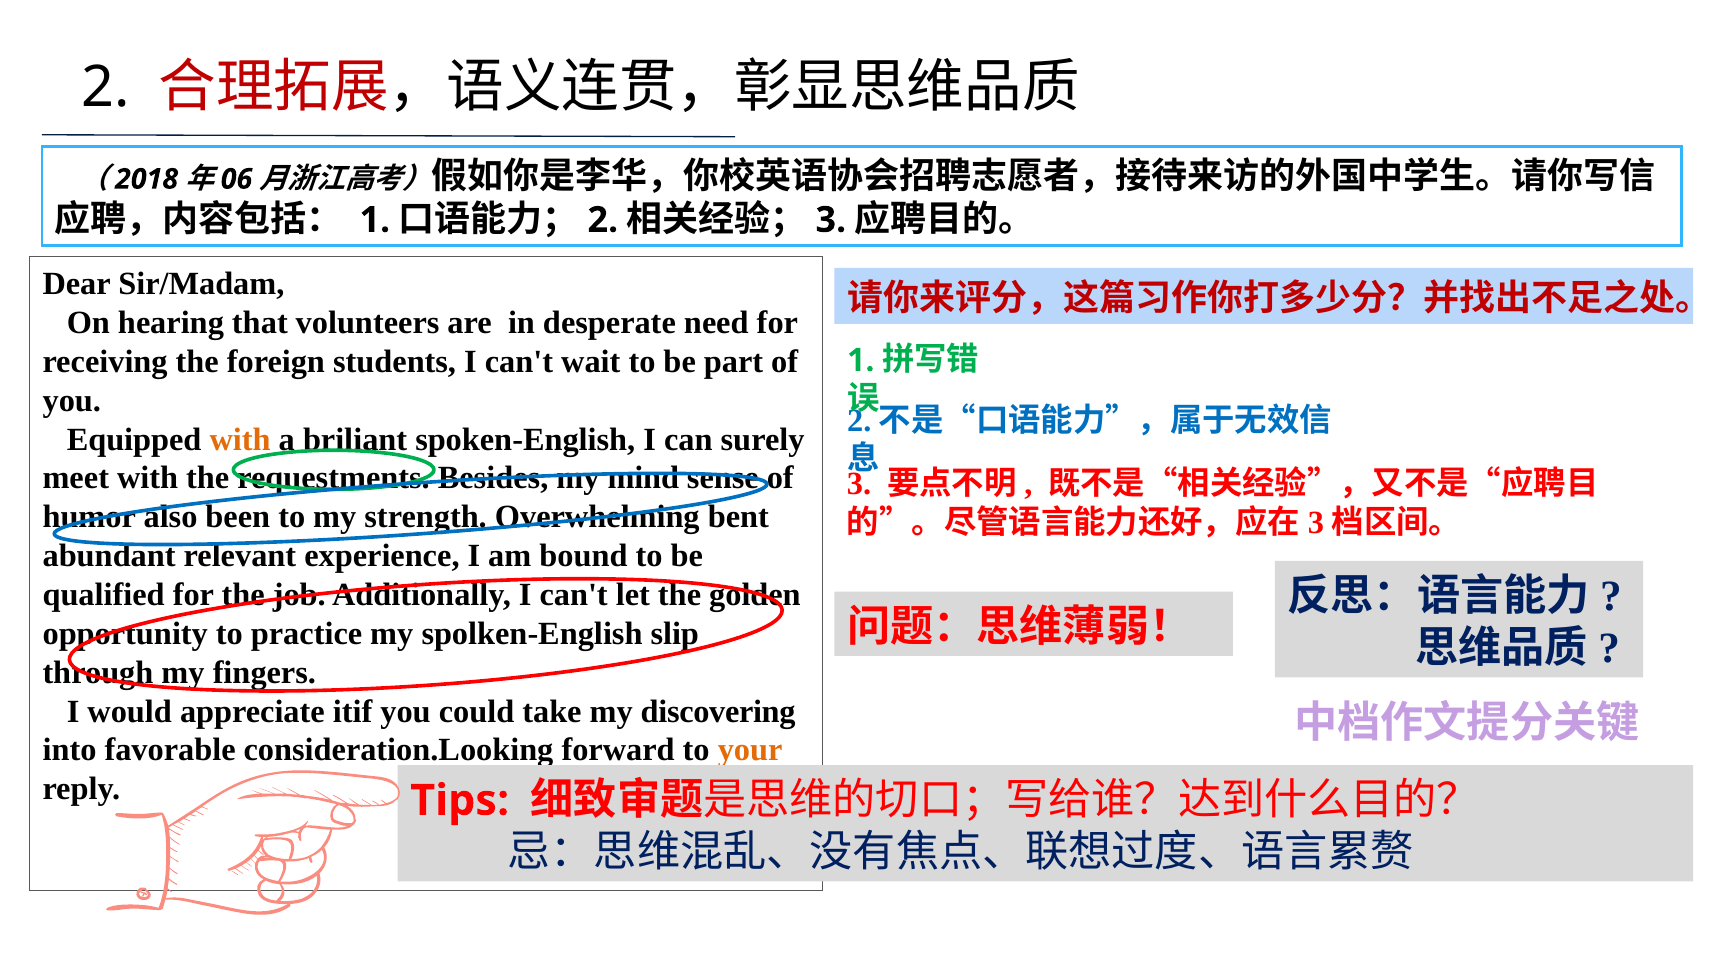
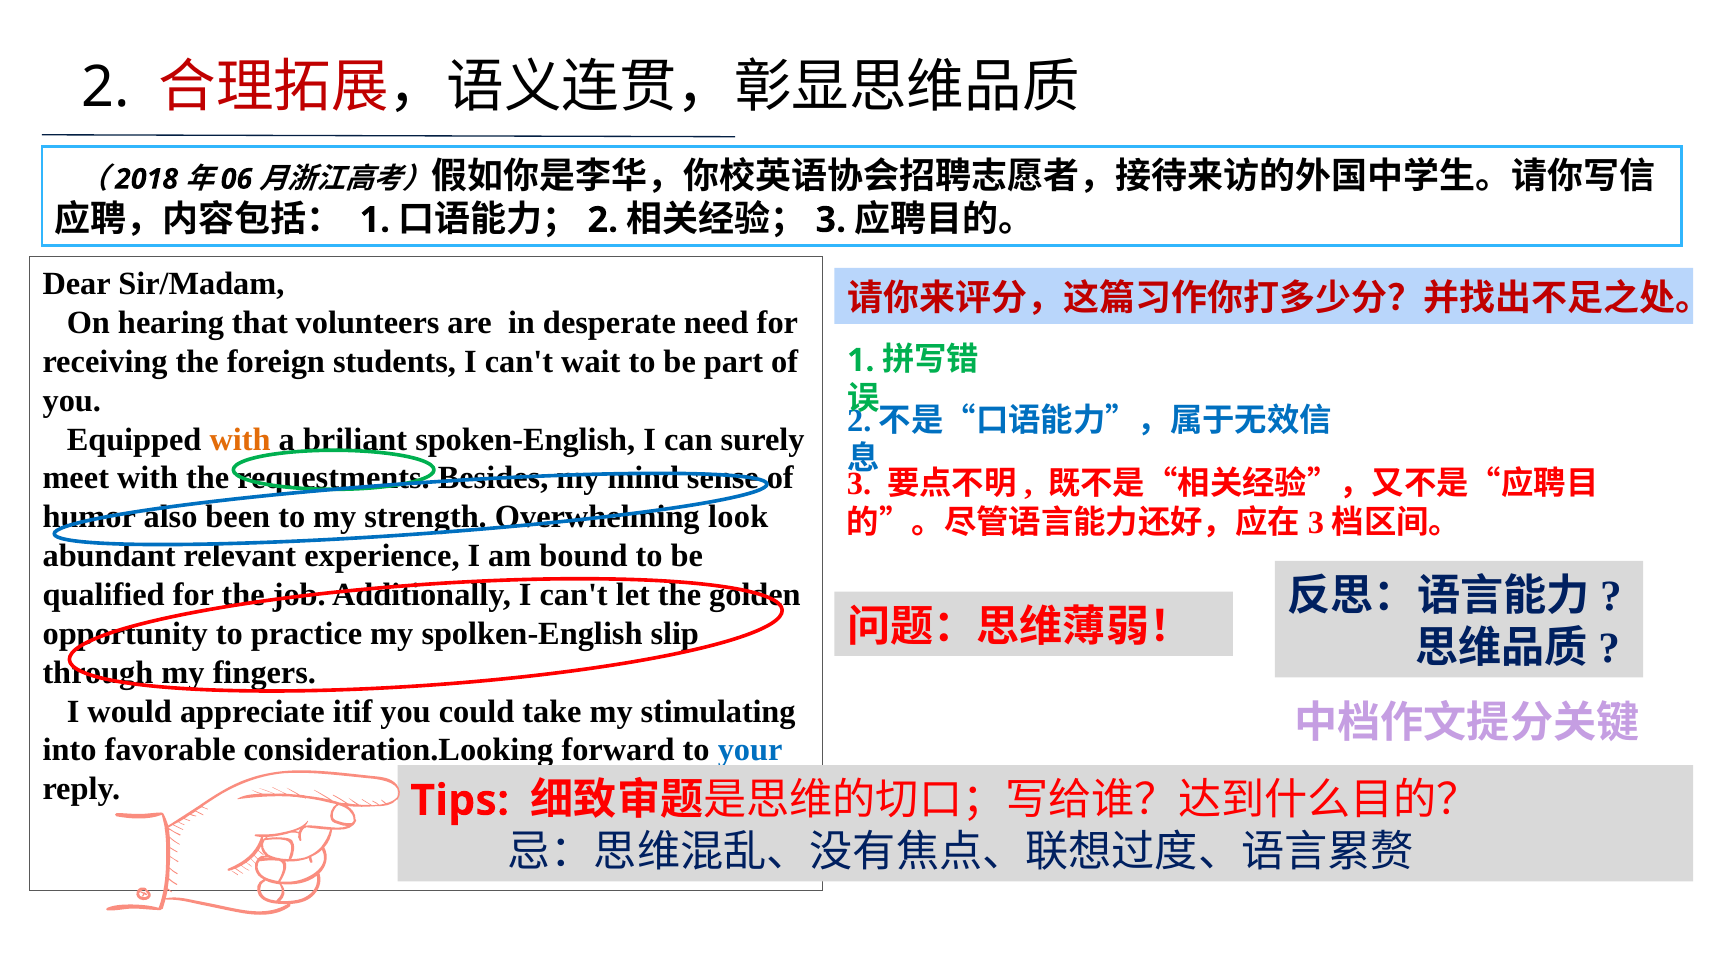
bent: bent -> look (738, 517)
discovering: discovering -> stimulating (718, 711)
your colour: orange -> blue (750, 750)
